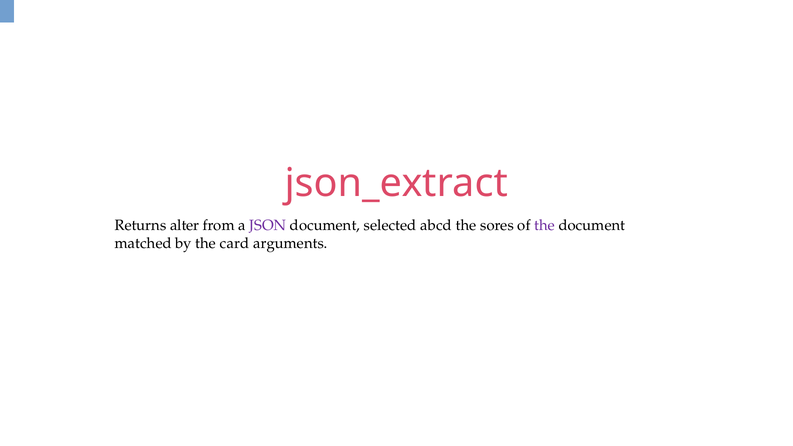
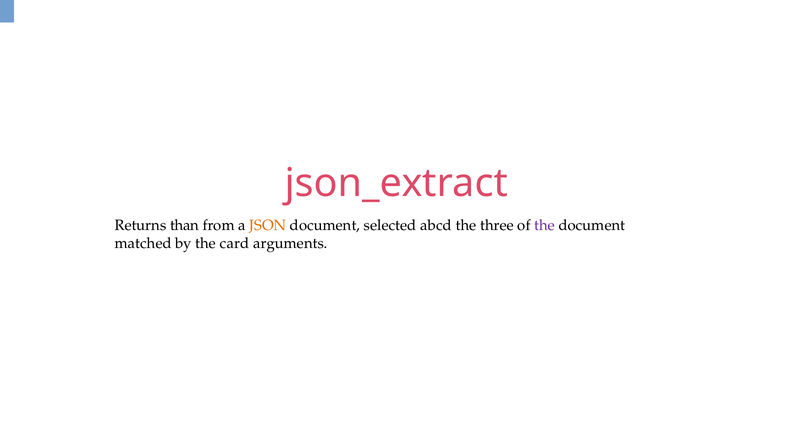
alter: alter -> than (185, 225)
JSON colour: purple -> orange (268, 225)
sores: sores -> three (497, 225)
